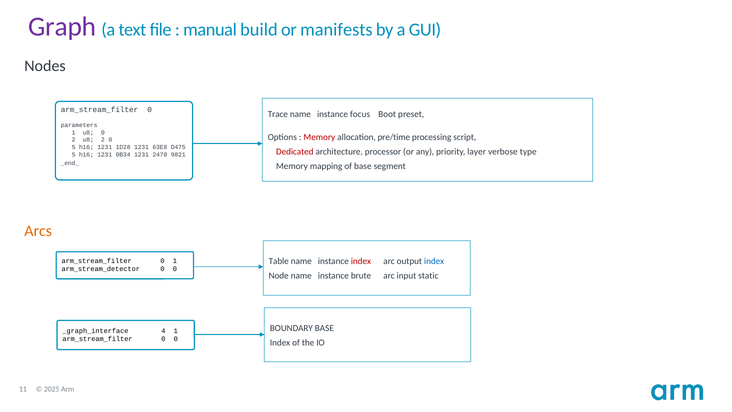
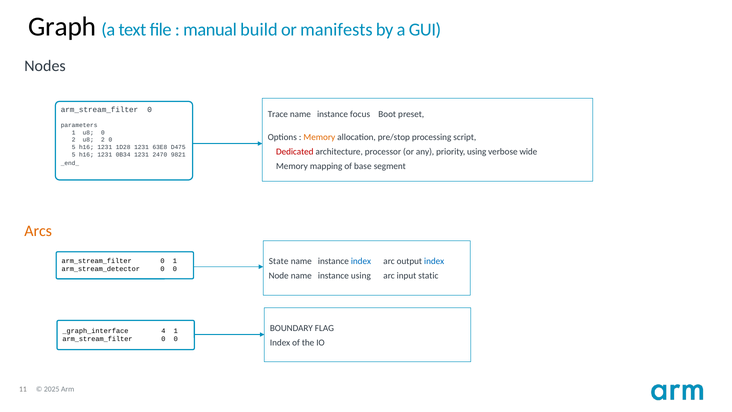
Graph colour: purple -> black (62, 27)
Memory colour: red -> orange (319, 137)
pre/time: pre/time -> pre/stop (394, 137)
priority layer: layer -> using (477, 152)
type: type -> wide (528, 152)
Table: Table -> State (279, 261)
index colour: red -> blue (361, 261)
instance brute: brute -> using (361, 276)
BOUNDARY BASE: BASE -> FLAG (324, 328)
